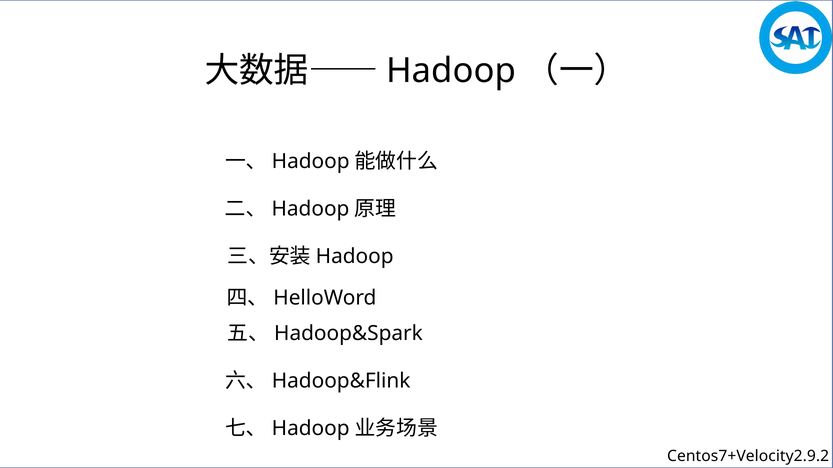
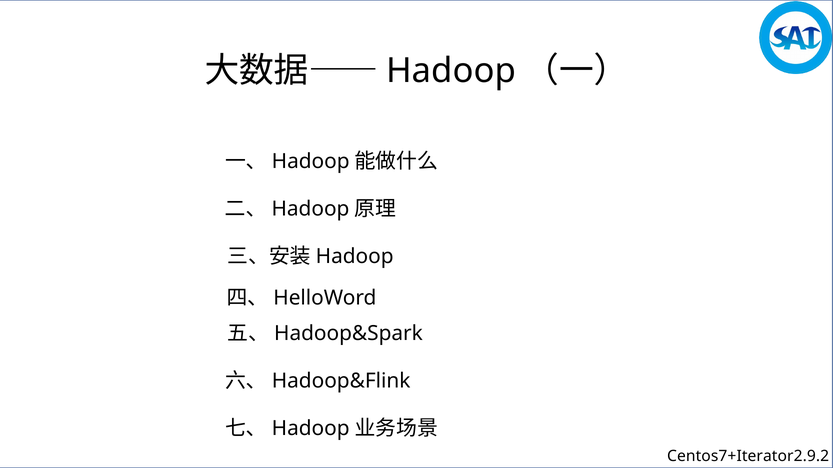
Centos7+Velocity2.9.2: Centos7+Velocity2.9.2 -> Centos7+Iterator2.9.2 (748, 457)
